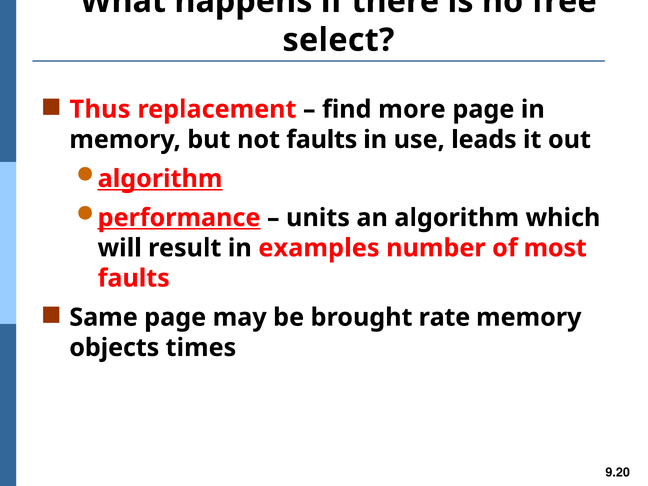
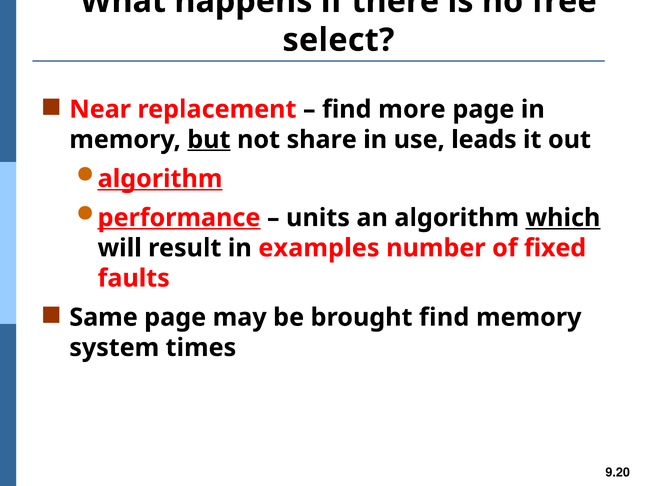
Thus: Thus -> Near (100, 109)
but underline: none -> present (209, 140)
not faults: faults -> share (322, 140)
which underline: none -> present (563, 218)
most: most -> fixed (555, 248)
brought rate: rate -> find (444, 317)
objects: objects -> system (114, 348)
